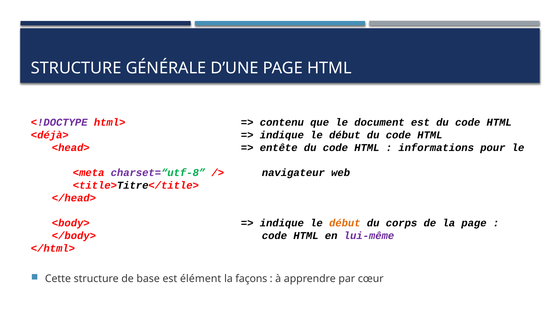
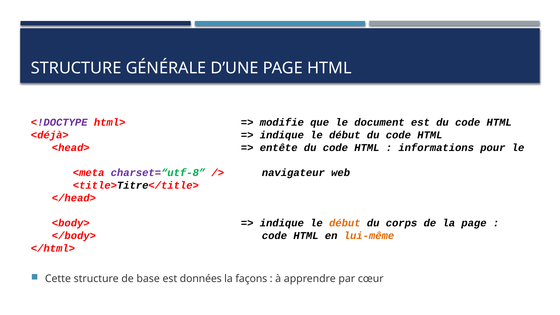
contenu: contenu -> modifie (282, 122)
lui-même colour: purple -> orange (369, 236)
élément: élément -> données (201, 279)
